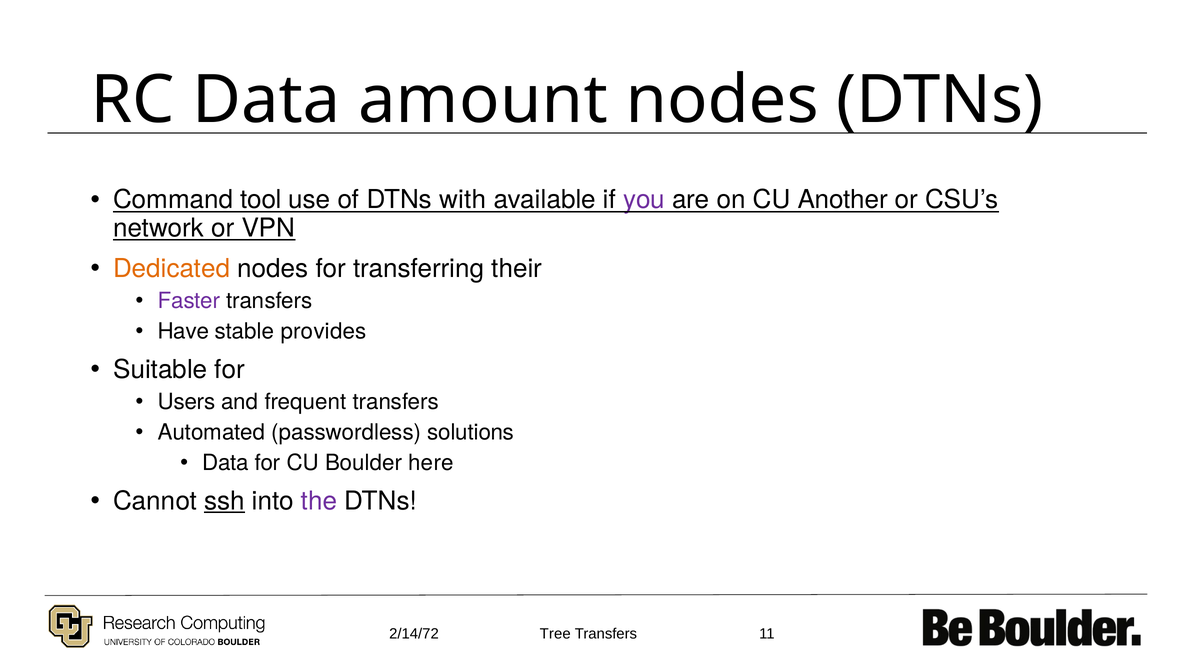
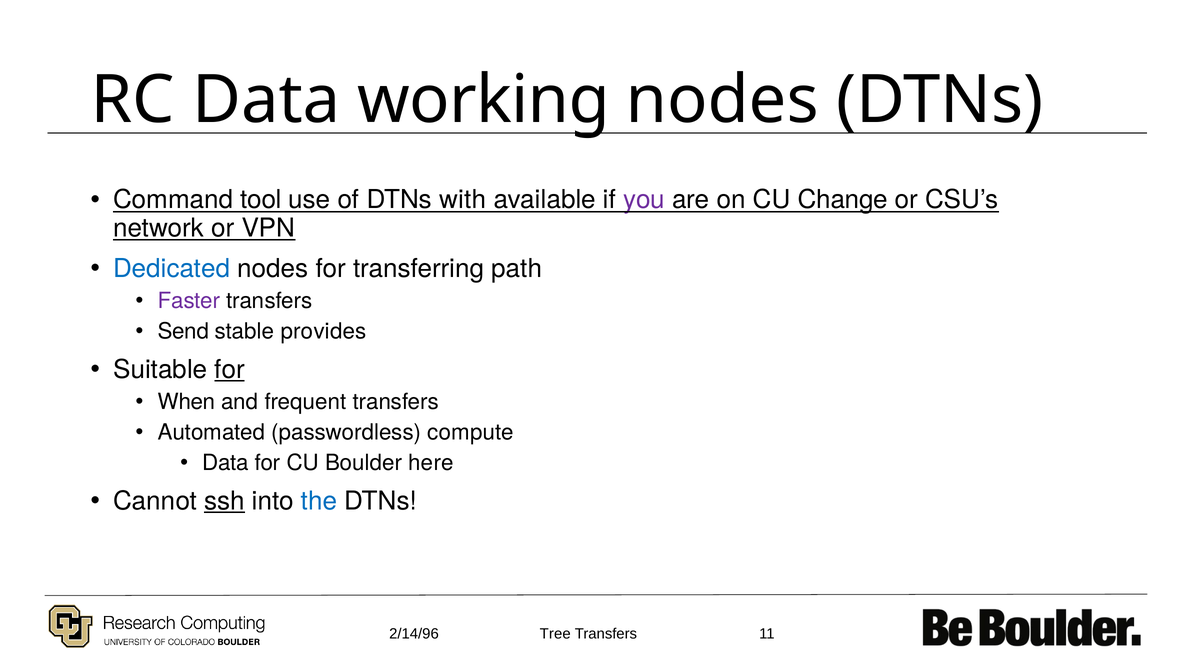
amount: amount -> working (483, 100)
Another: Another -> Change (843, 200)
Dedicated colour: orange -> blue (172, 269)
their: their -> path (517, 269)
Have: Have -> Send (183, 331)
for underline: none -> present (230, 370)
Users: Users -> When (187, 402)
solutions: solutions -> compute (471, 433)
the colour: purple -> blue (319, 502)
2/14/72: 2/14/72 -> 2/14/96 (414, 634)
